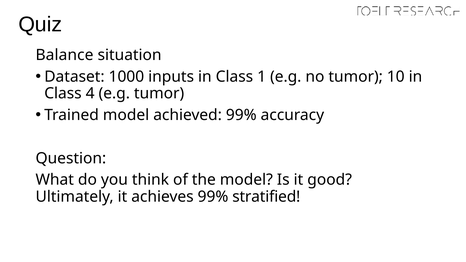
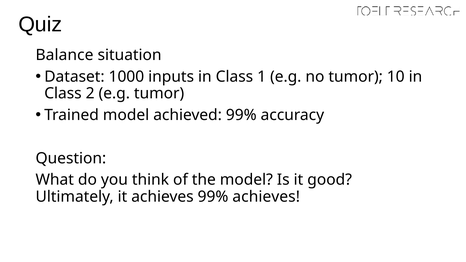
4: 4 -> 2 (90, 93)
99% stratified: stratified -> achieves (266, 197)
